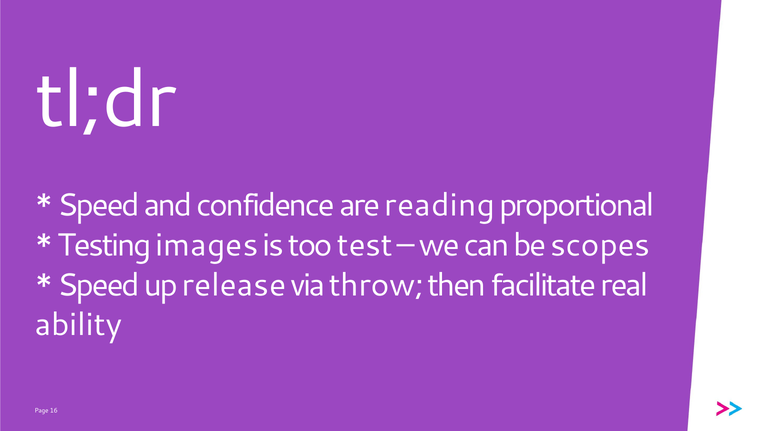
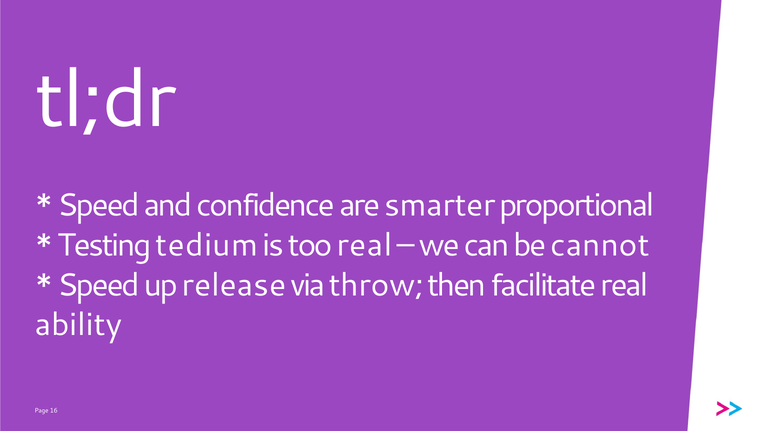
reading: reading -> smarter (440, 205)
images: images -> tedium (207, 245)
too test: test -> real (365, 245)
scopes: scopes -> cannot (600, 245)
